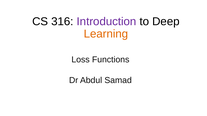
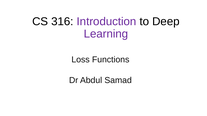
Learning colour: orange -> purple (106, 34)
